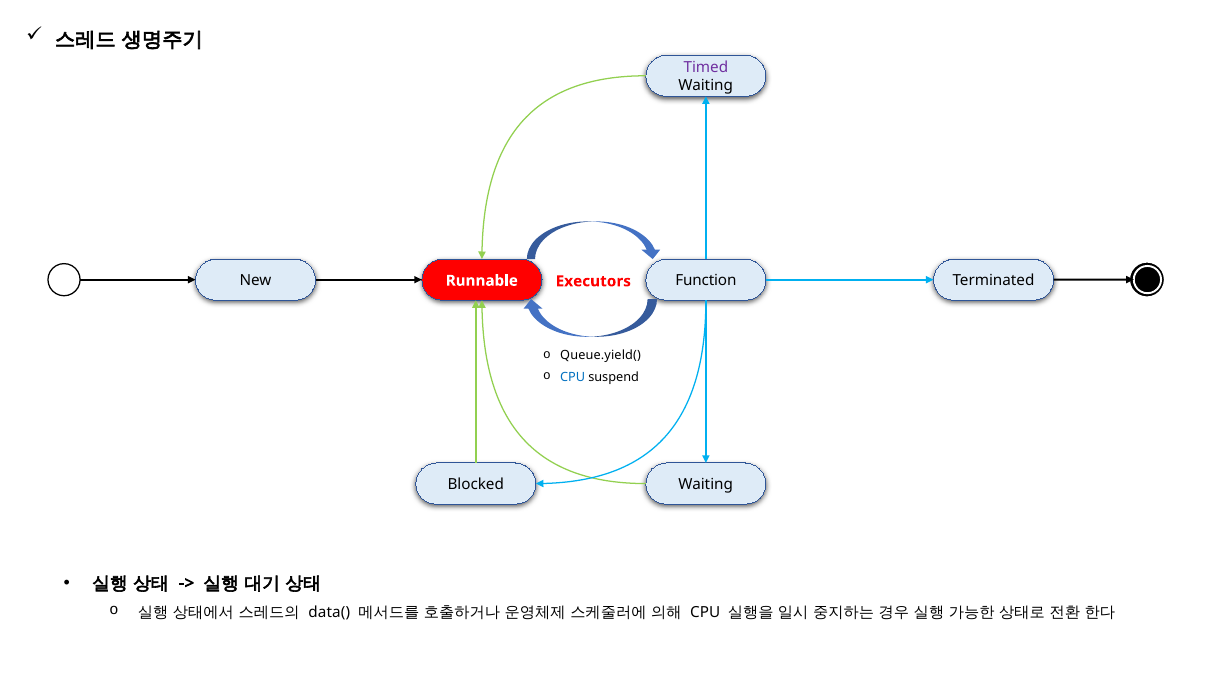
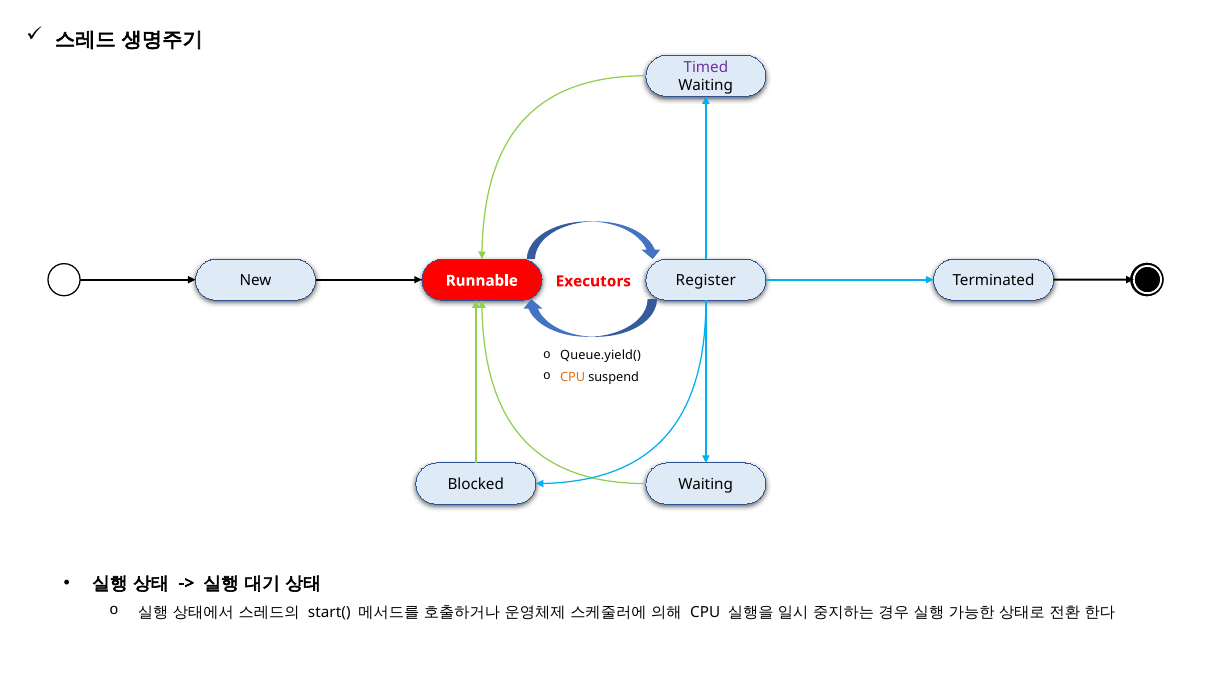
Function: Function -> Register (706, 281)
CPU colour: blue -> orange (573, 378)
data(: data( -> start( (329, 612)
